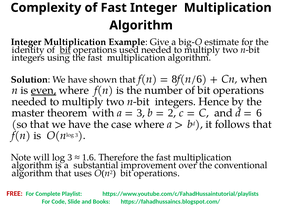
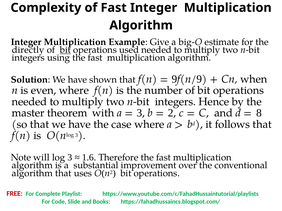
identity: identity -> directly (28, 50)
8: 8 -> 9 (174, 79)
6: 6 -> 9 (199, 79)
even underline: present -> none (44, 91)
6: 6 -> 8 (259, 113)
